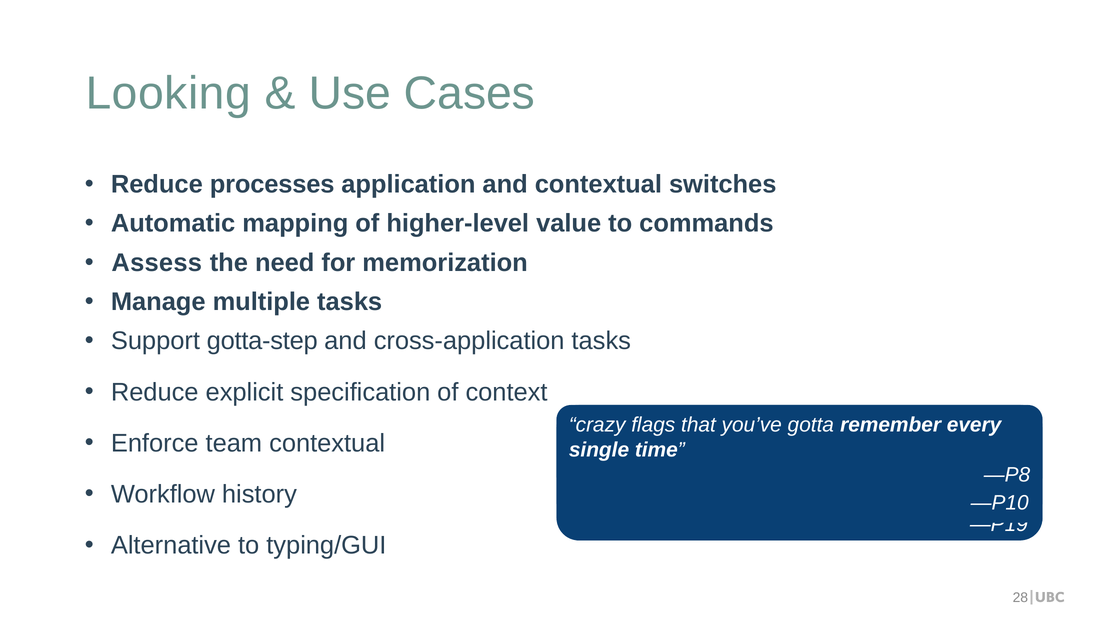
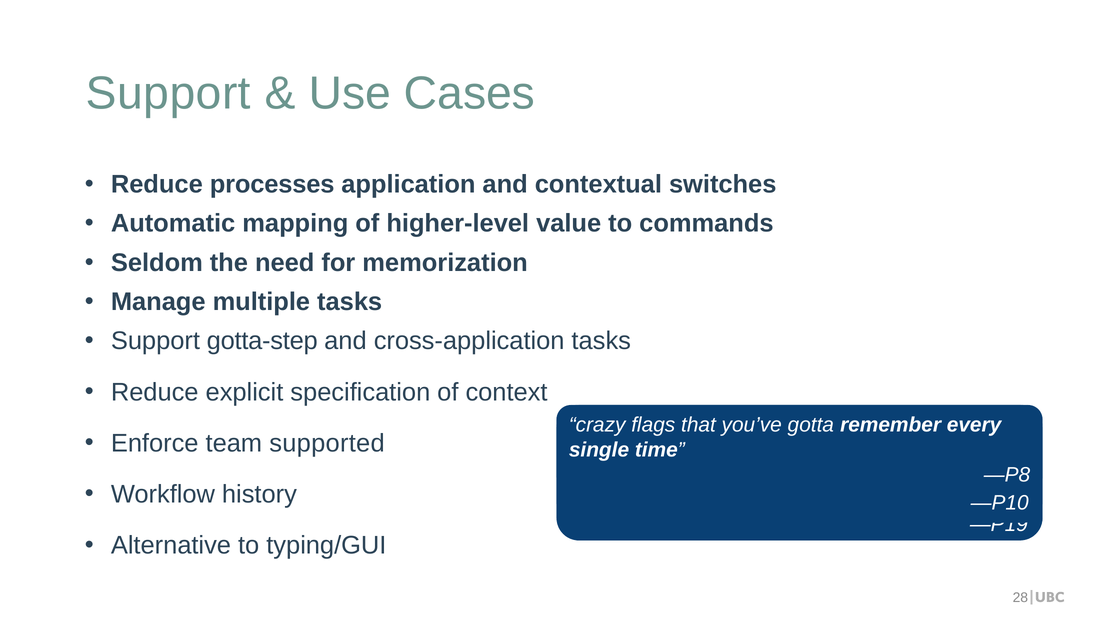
Looking: Looking -> Support (168, 94)
Assess: Assess -> Seldom (157, 263)
team contextual: contextual -> supported (327, 443)
